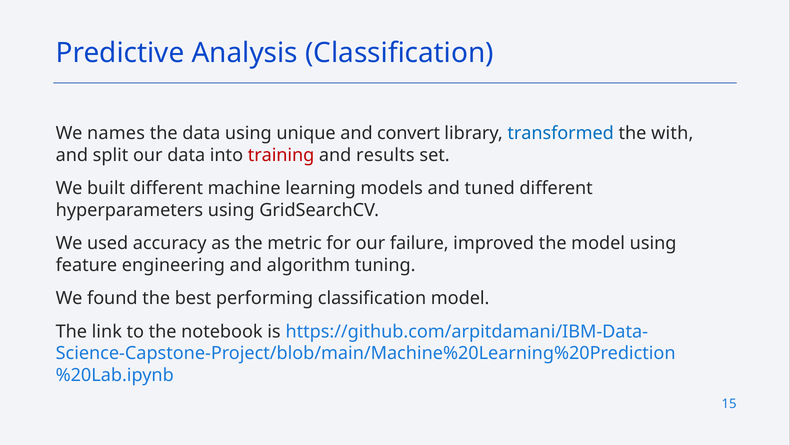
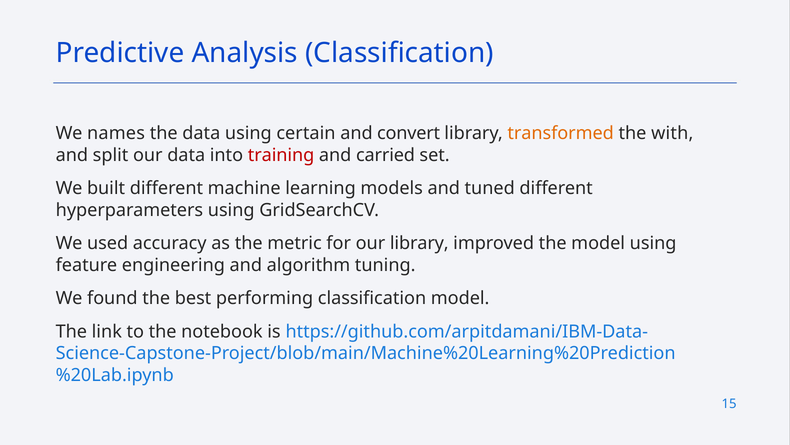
unique: unique -> certain (306, 133)
transformed colour: blue -> orange (561, 133)
results: results -> carried (386, 155)
our failure: failure -> library (419, 243)
